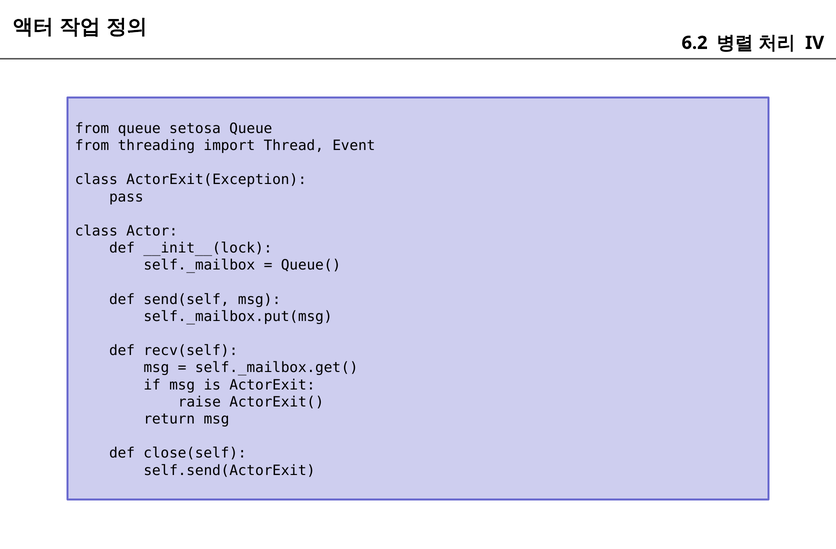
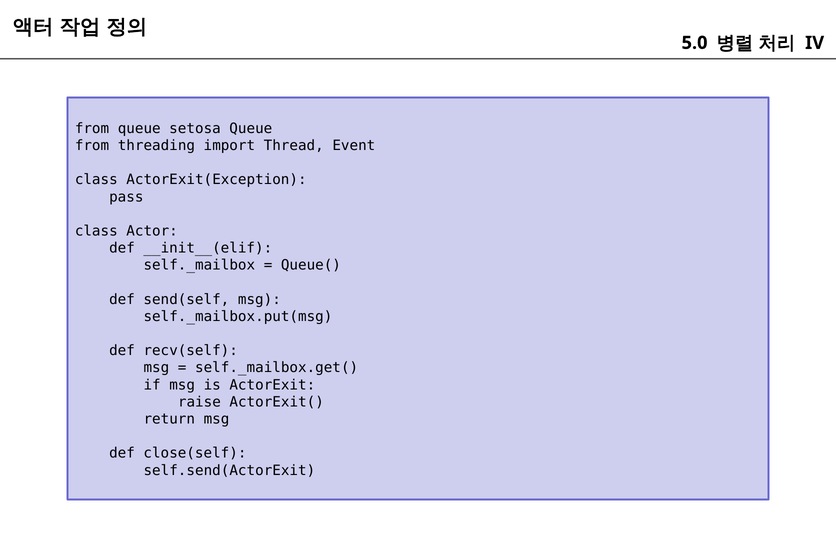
6.2: 6.2 -> 5.0 (695, 43)
__init__(lock: __init__(lock -> __init__(elif (208, 248)
